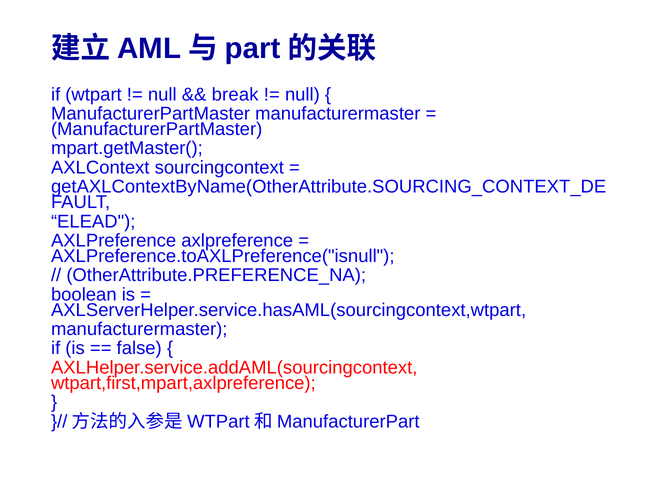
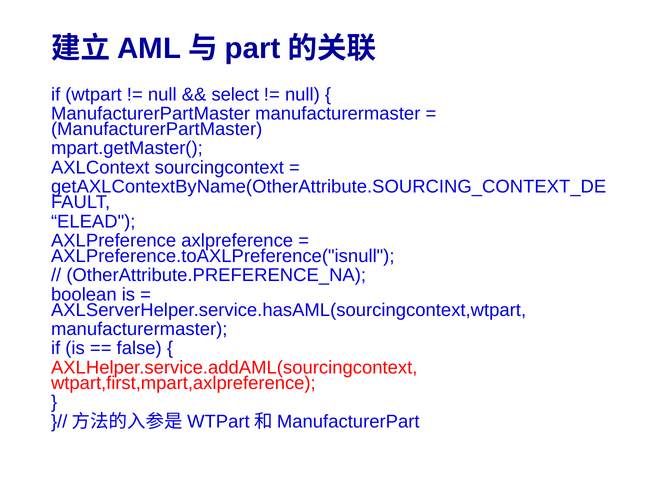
break: break -> select (235, 94)
